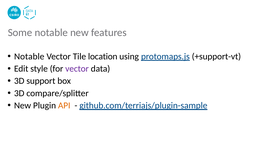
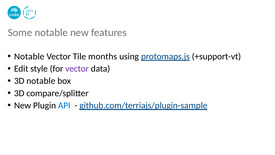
location: location -> months (103, 56)
3D support: support -> notable (41, 81)
API colour: orange -> blue (64, 105)
